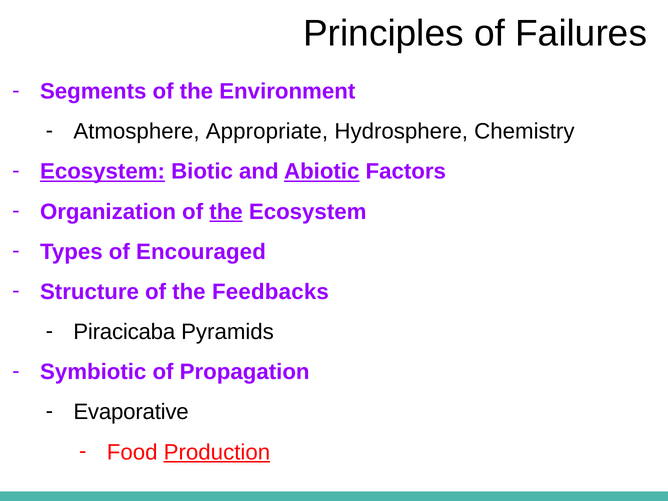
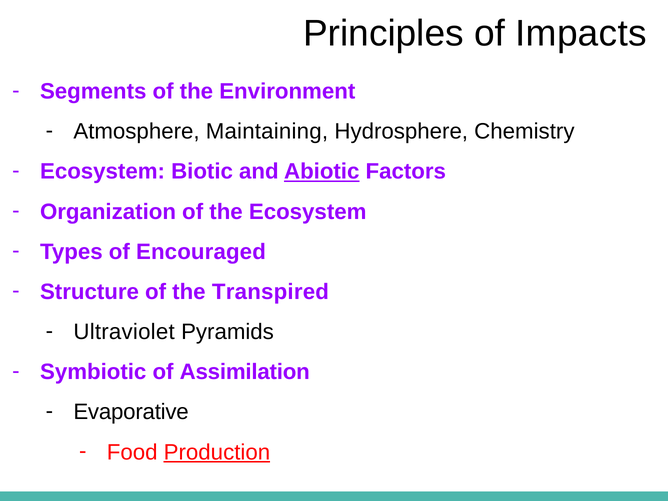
Failures: Failures -> Impacts (581, 33)
Appropriate: Appropriate -> Maintaining (267, 132)
Ecosystem underline: present -> none (103, 172)
the underline: present -> none (226, 212)
Feedbacks: Feedbacks -> Transpired (270, 292)
Piracicaba: Piracicaba -> Ultraviolet (124, 332)
Propagation: Propagation -> Assimilation (245, 372)
